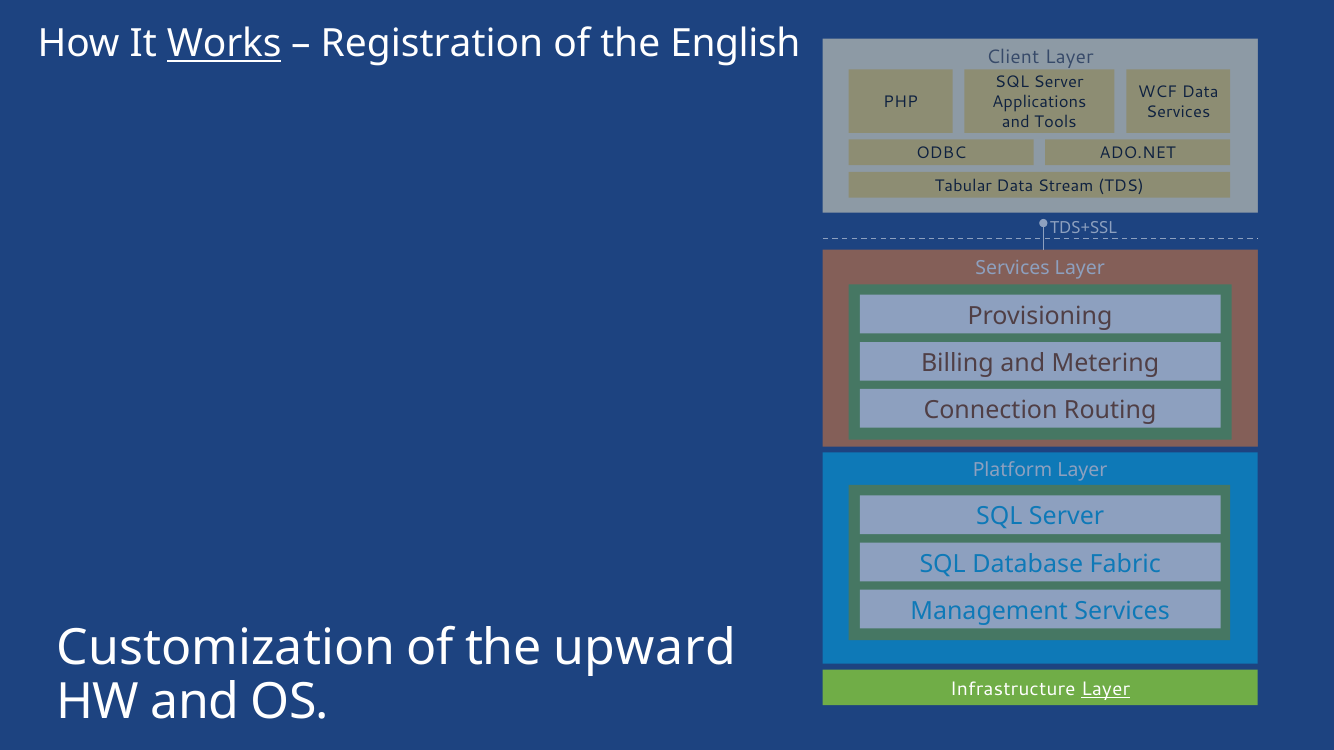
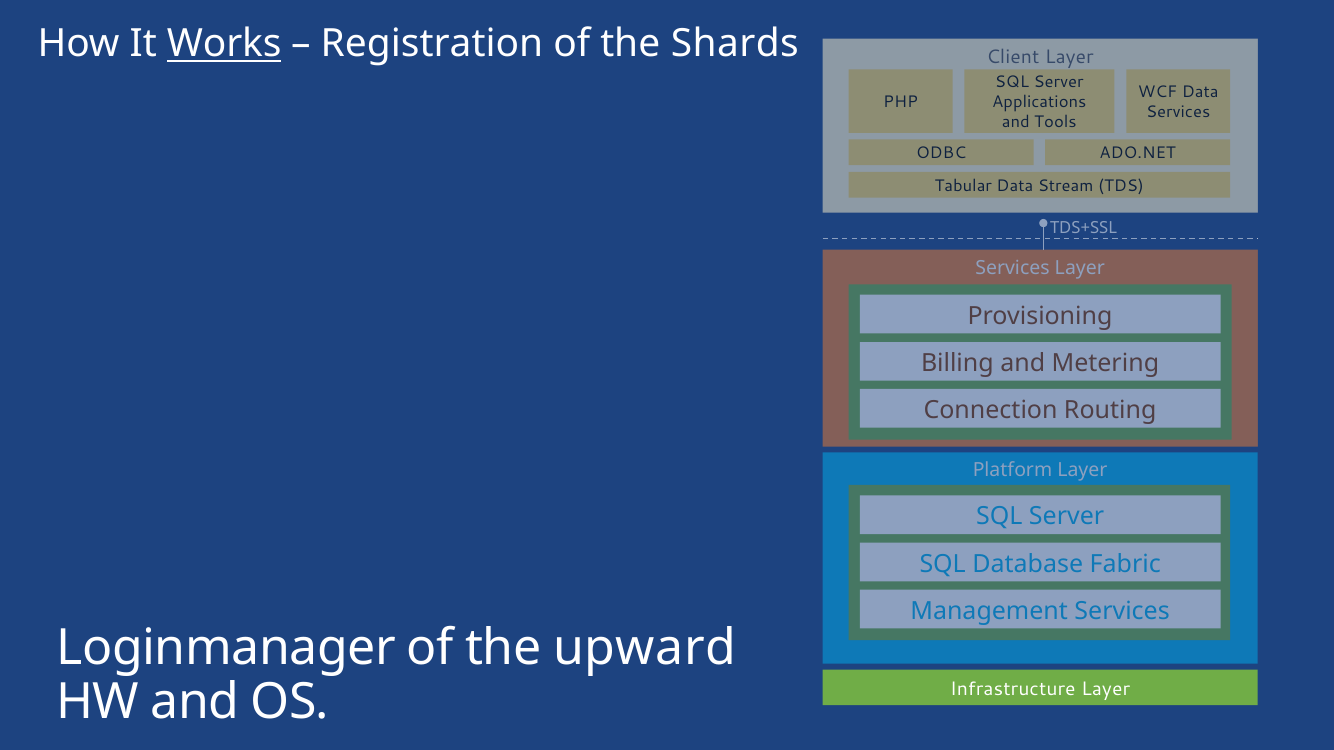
English: English -> Shards (735, 44)
Customization: Customization -> Loginmanager (226, 648)
Layer underline: present -> none (1106, 689)
